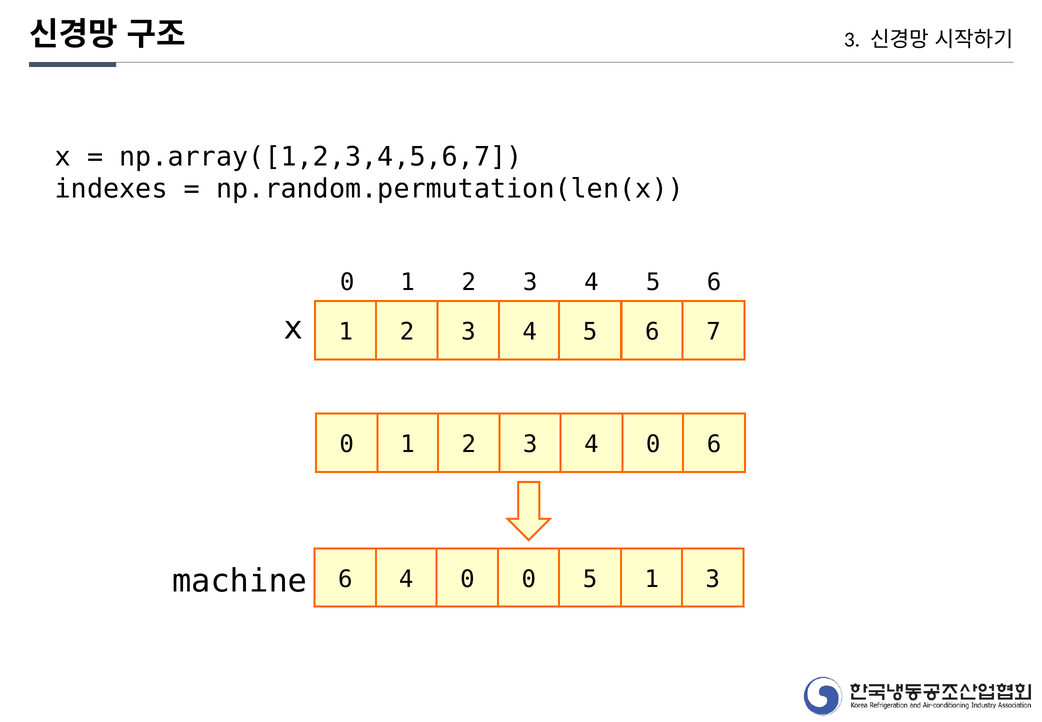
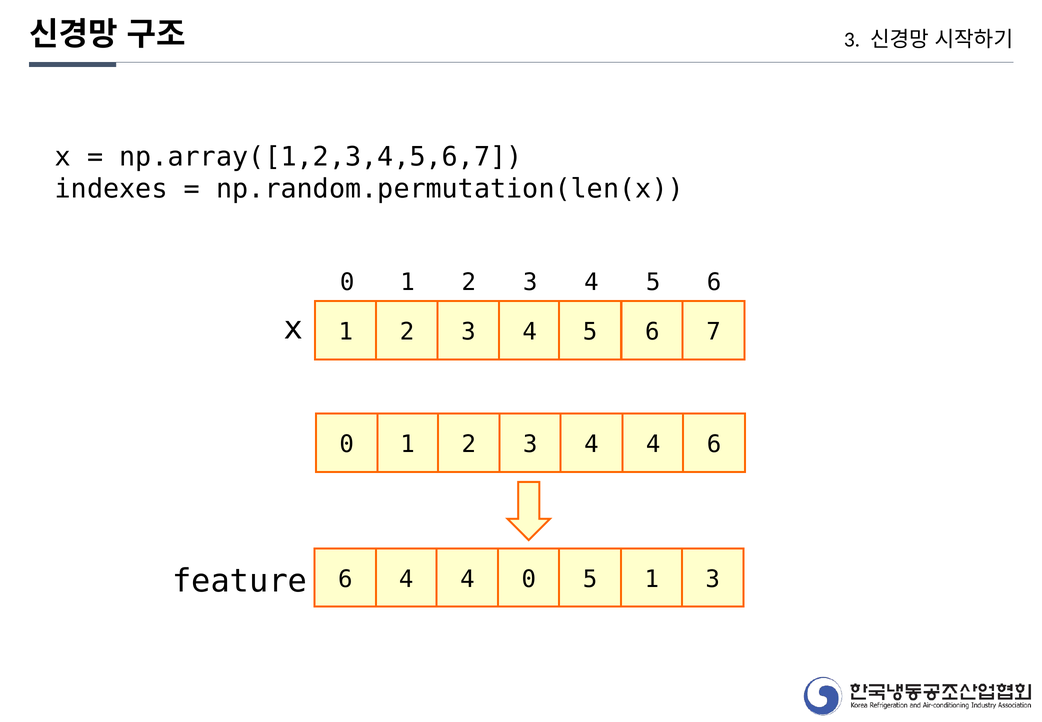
3 4 0: 0 -> 4 (653, 444)
machine: machine -> feature (240, 581)
0: 0 -> 4 (467, 579)
